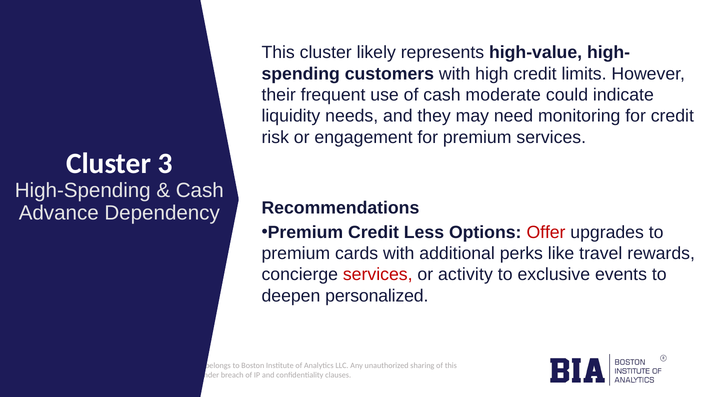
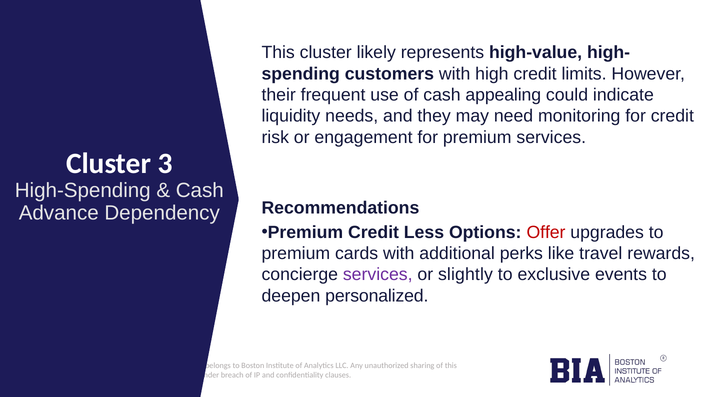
moderate: moderate -> appealing (503, 95)
services colour: red -> purple (378, 275)
activity: activity -> slightly (465, 275)
